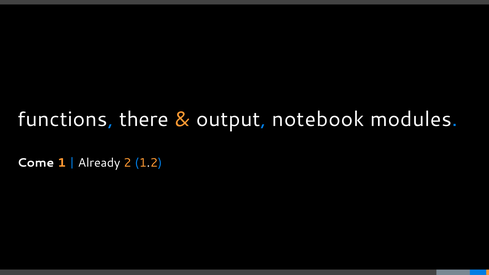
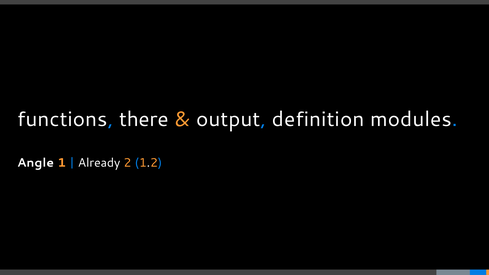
notebook: notebook -> definition (318, 119)
Come: Come -> Angle (36, 163)
